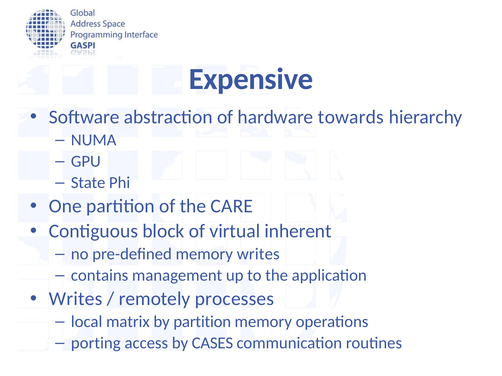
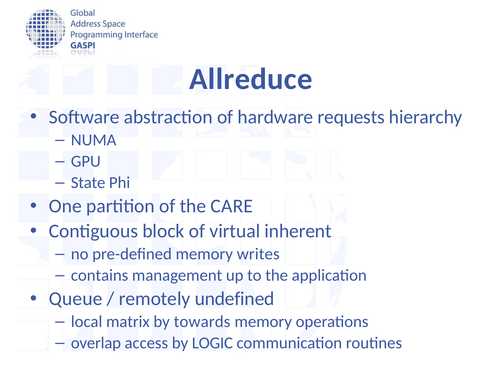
Expensive: Expensive -> Allreduce (251, 79)
towards: towards -> requests (351, 117)
Writes: Writes -> Queue (76, 299)
processes: processes -> undefined (235, 299)
by partition: partition -> towards (202, 322)
porting: porting -> overlap (96, 343)
CASES: CASES -> LOGIC (212, 343)
